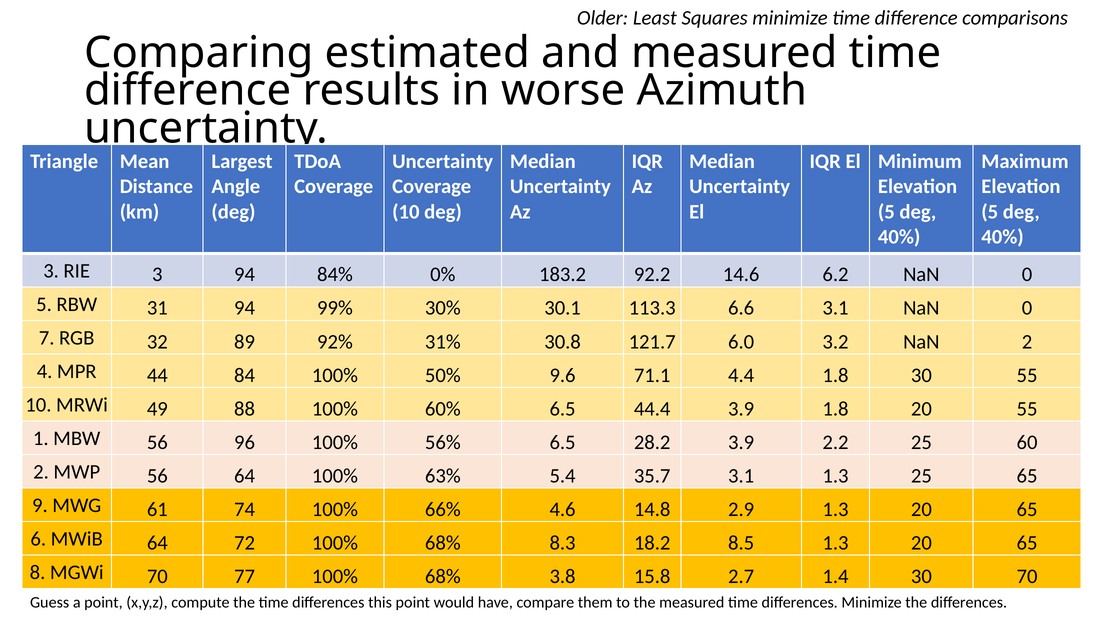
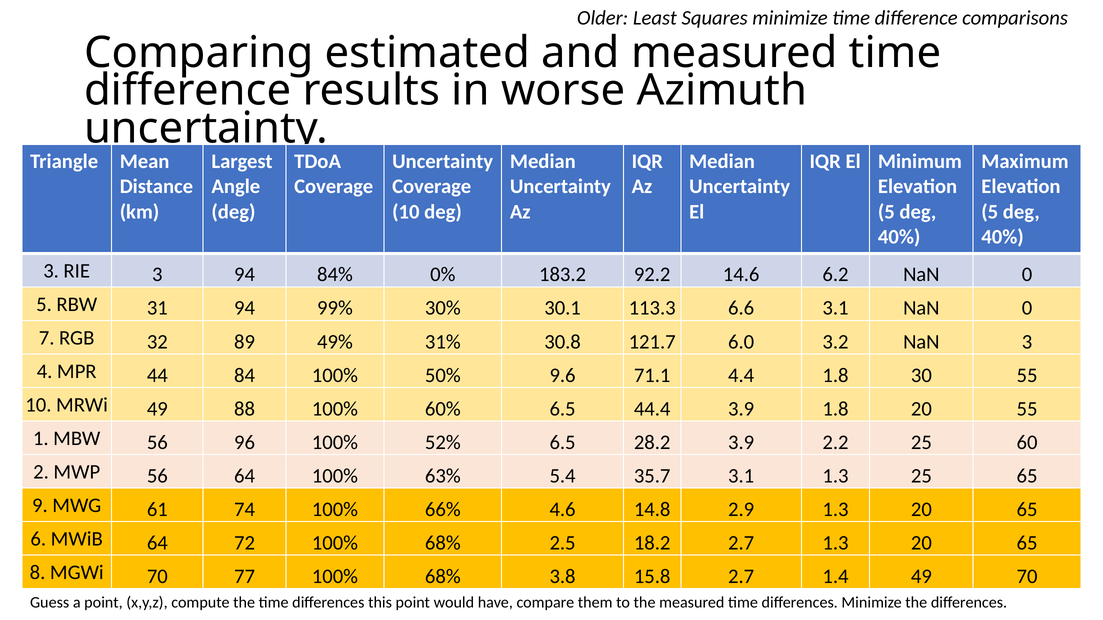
92%: 92% -> 49% (335, 342)
NaN 2: 2 -> 3 (1027, 342)
56%: 56% -> 52% (443, 443)
8.3: 8.3 -> 2.5 (563, 543)
18.2 8.5: 8.5 -> 2.7 (741, 543)
1.4 30: 30 -> 49 (921, 577)
